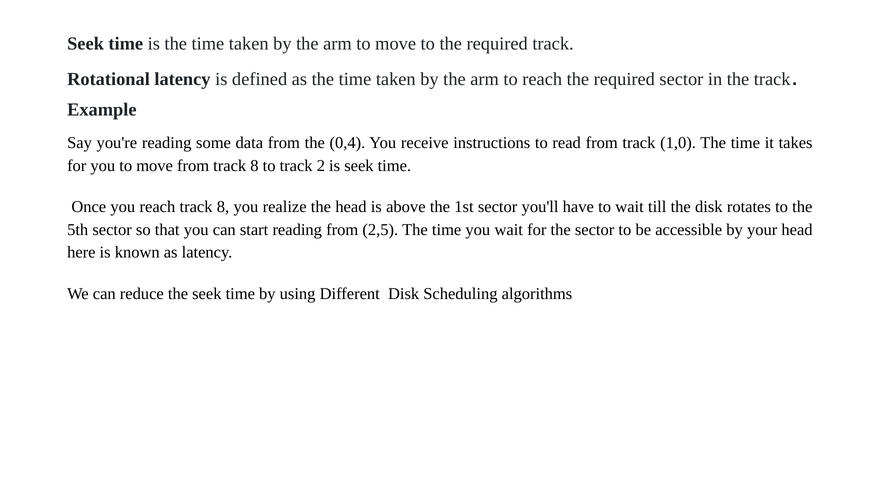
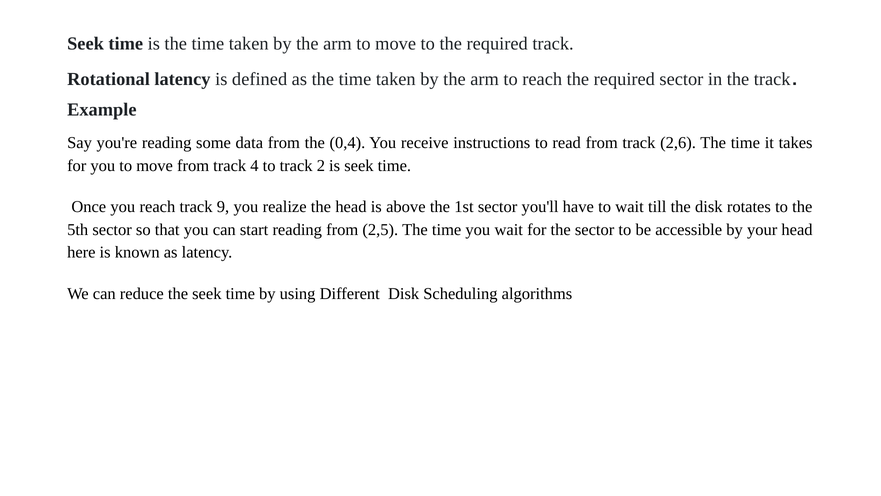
1,0: 1,0 -> 2,6 (678, 143)
from track 8: 8 -> 4 (255, 166)
reach track 8: 8 -> 9 (223, 207)
